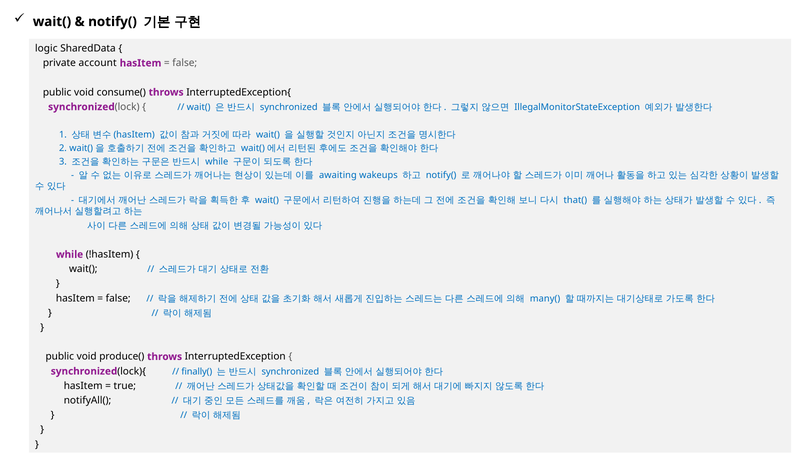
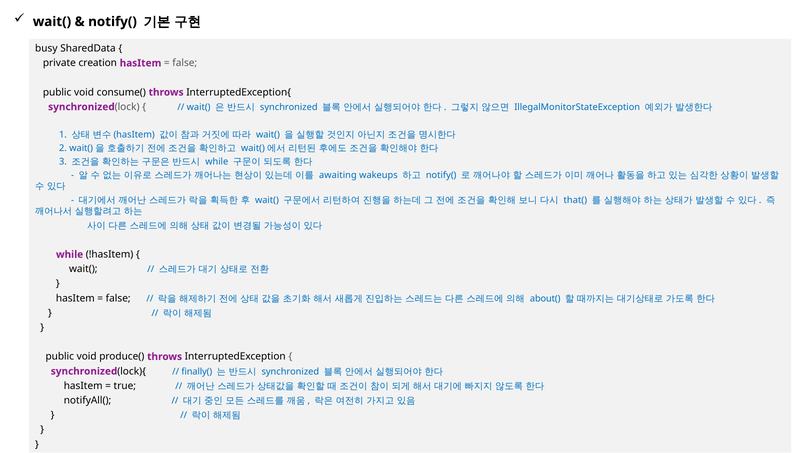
logic: logic -> busy (46, 49)
account: account -> creation (98, 63)
many(: many( -> about( (545, 299)
